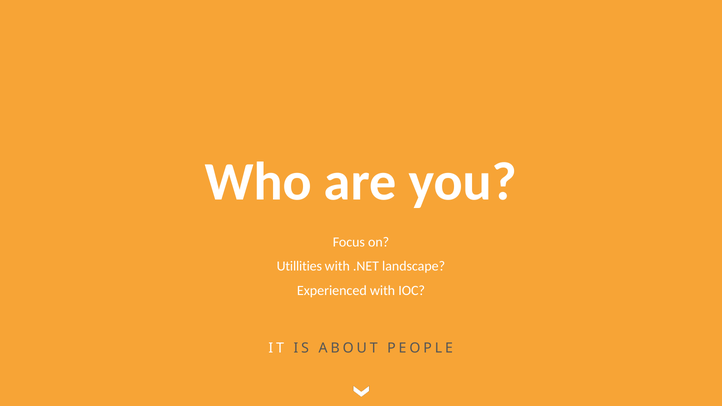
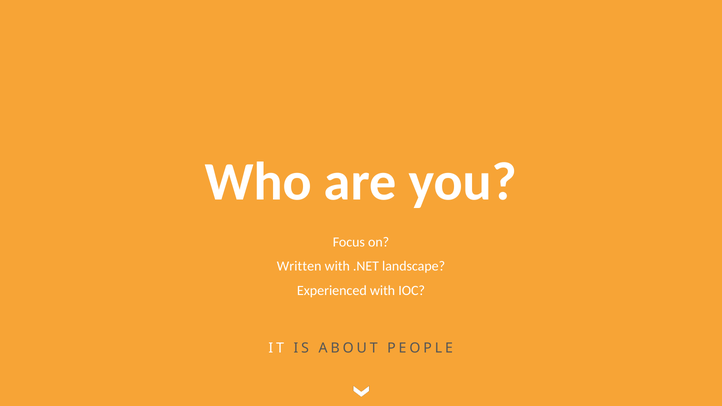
Utillities: Utillities -> Written (299, 266)
